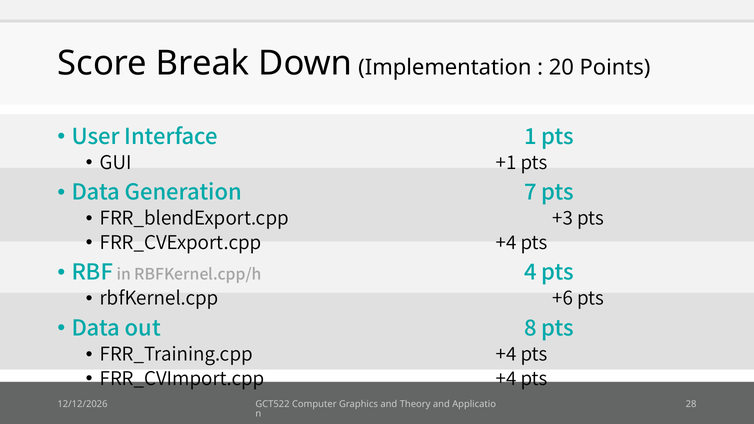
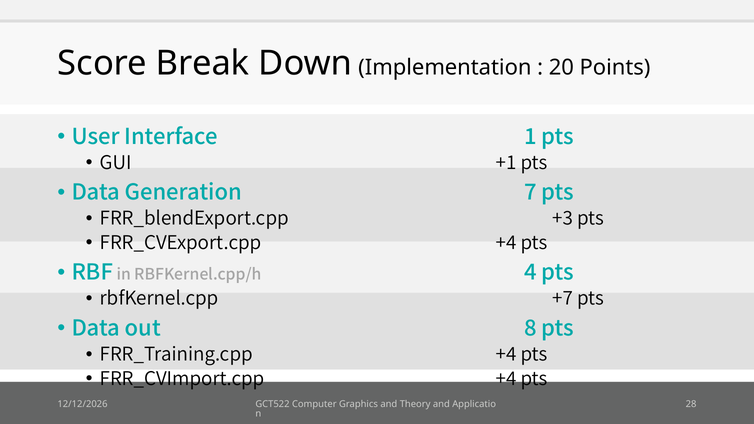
+6: +6 -> +7 (563, 299)
